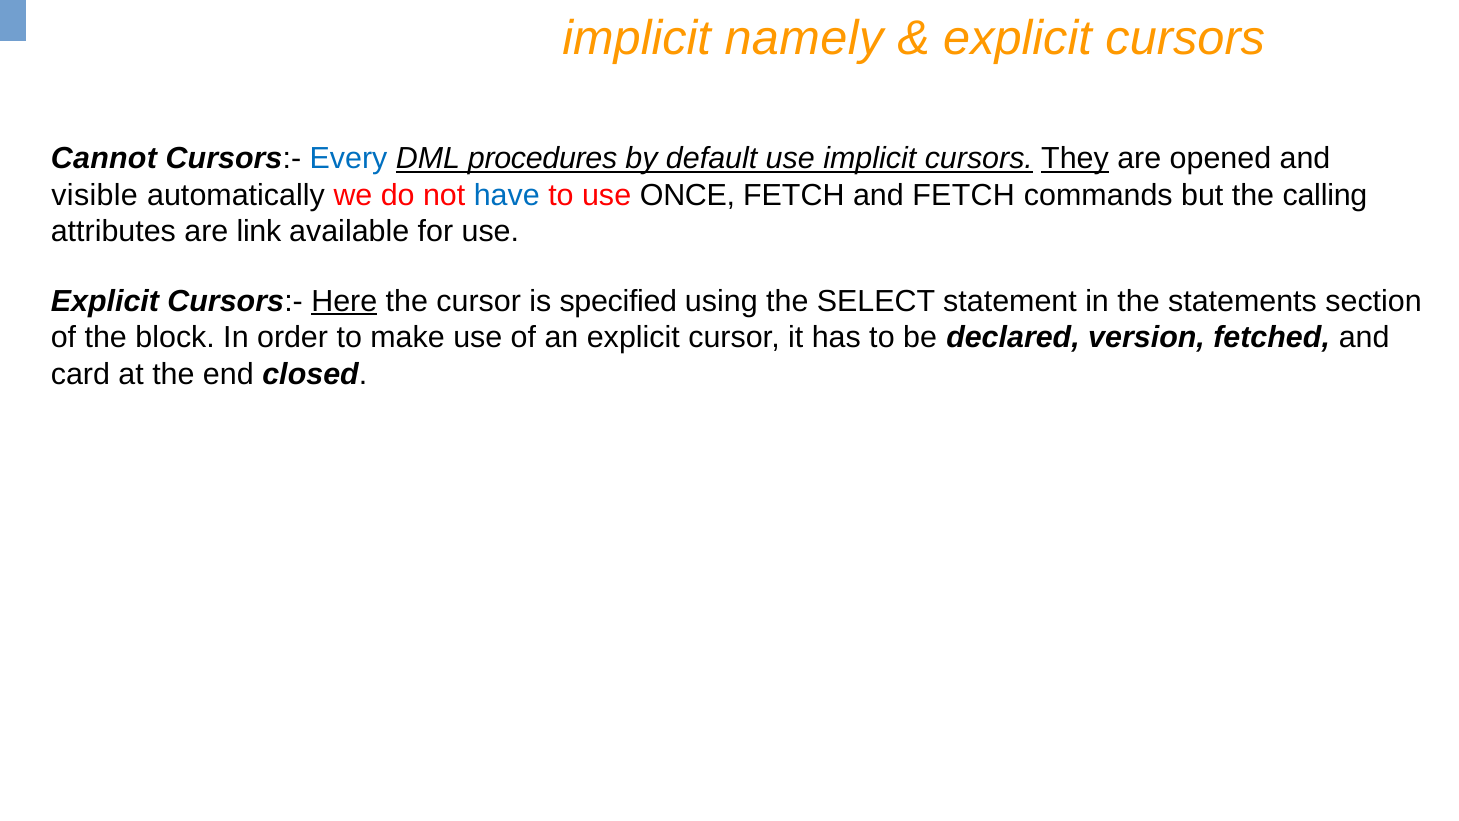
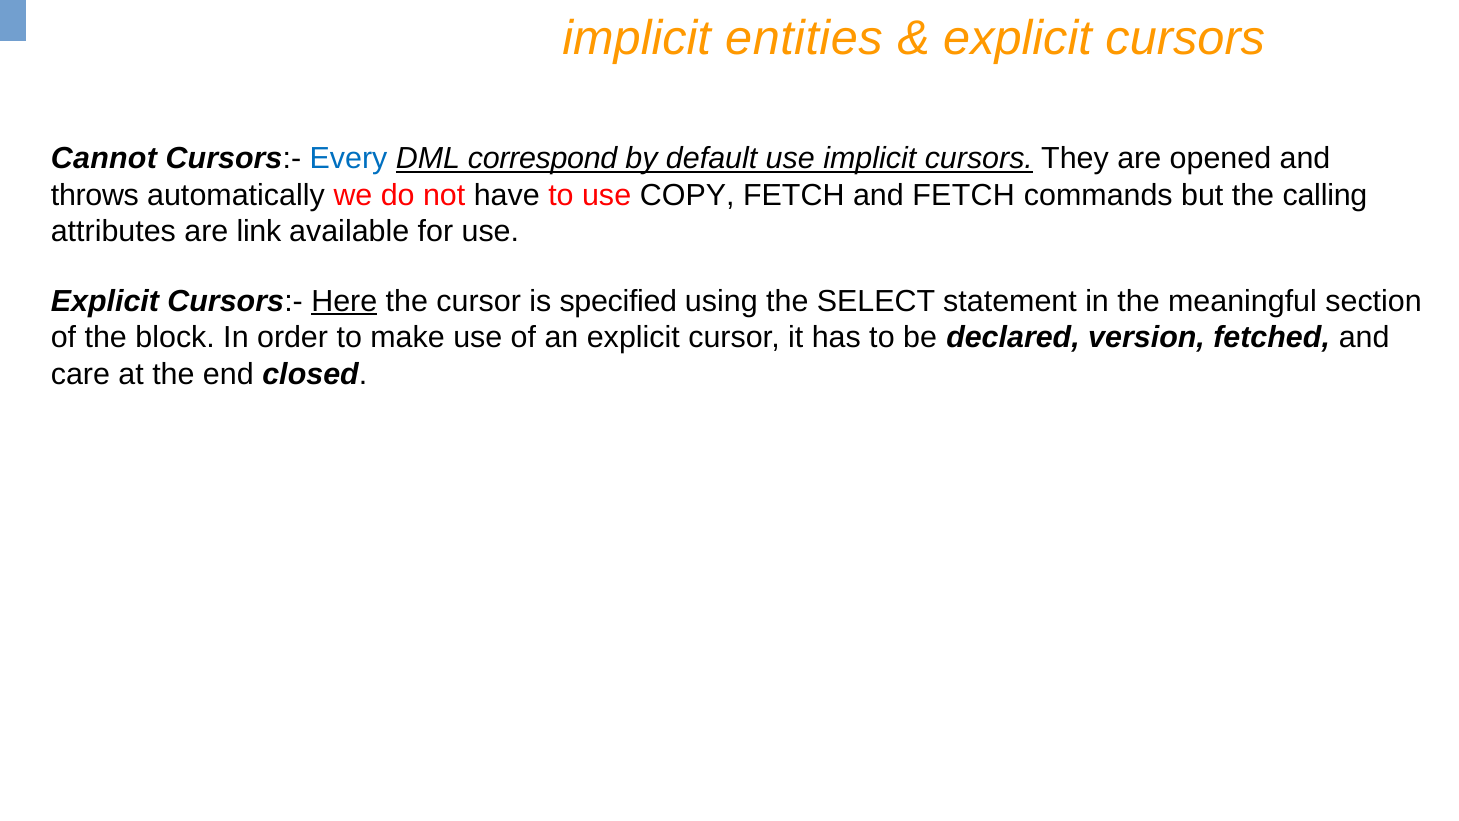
namely: namely -> entities (804, 38)
procedures: procedures -> correspond (543, 159)
They underline: present -> none (1075, 159)
visible: visible -> throws (95, 195)
have colour: blue -> black (507, 195)
ONCE: ONCE -> COPY (687, 195)
statements: statements -> meaningful (1243, 301)
card: card -> care (80, 374)
